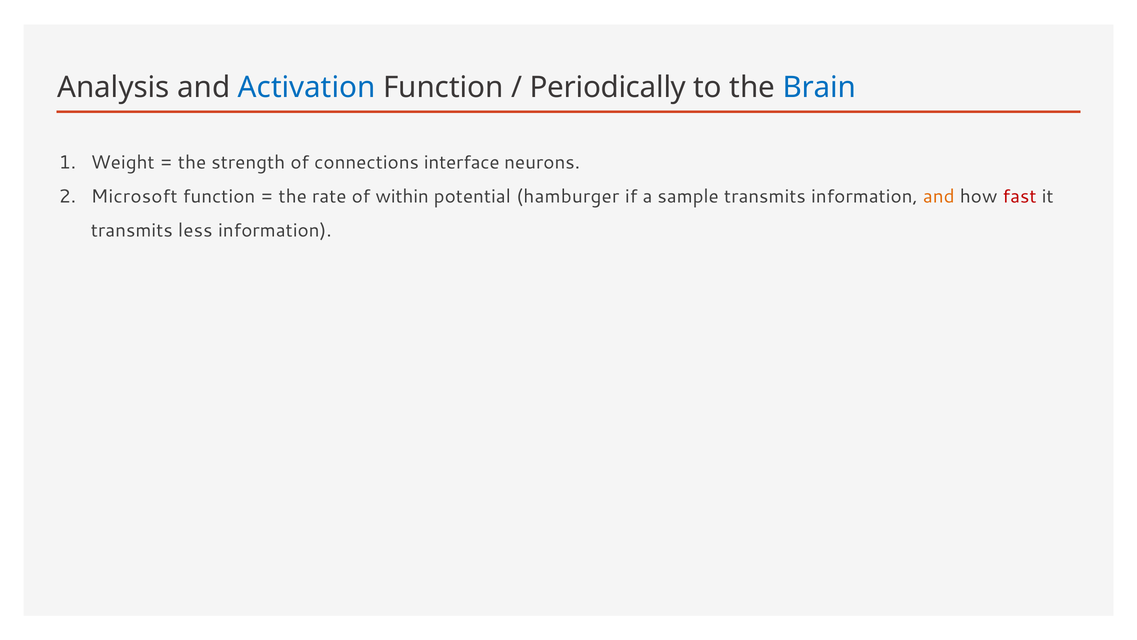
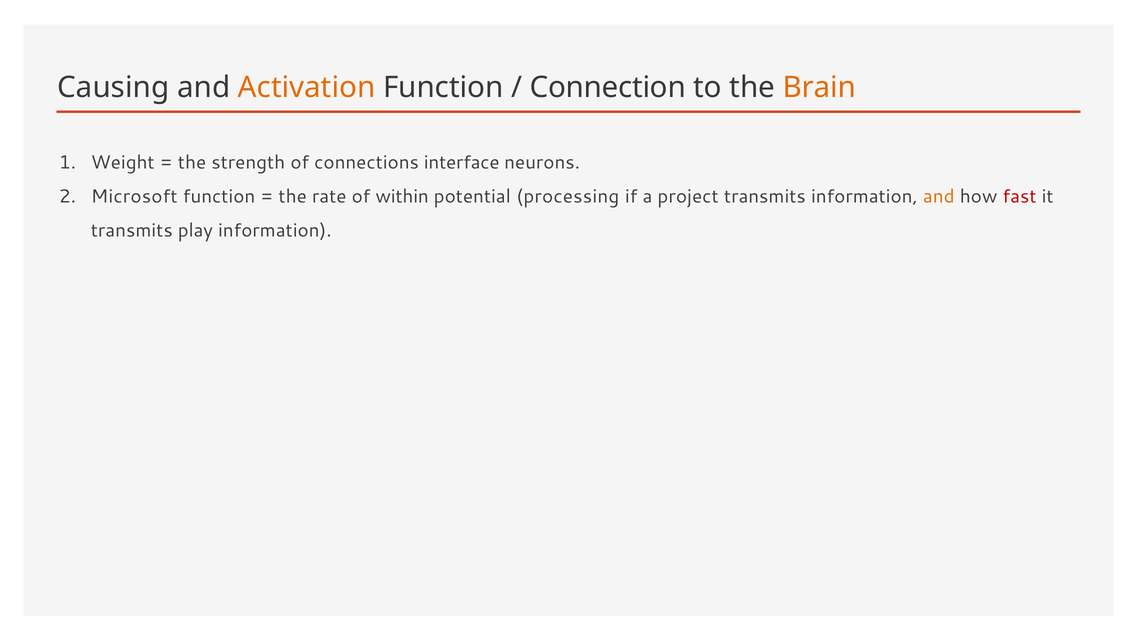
Analysis: Analysis -> Causing (113, 88)
Activation colour: blue -> orange (307, 88)
Periodically: Periodically -> Connection (608, 88)
Brain colour: blue -> orange (820, 88)
hamburger: hamburger -> processing (568, 196)
sample: sample -> project (688, 196)
less: less -> play (195, 230)
